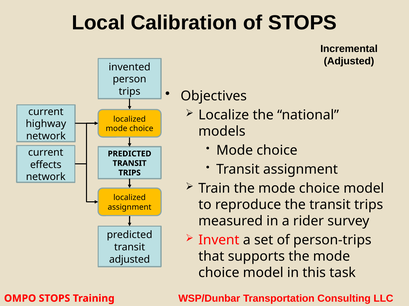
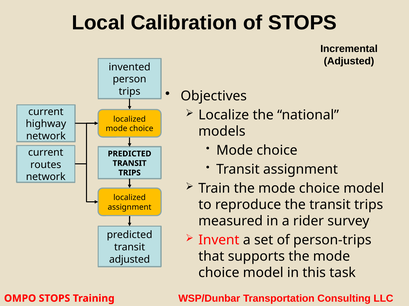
effects: effects -> routes (46, 165)
